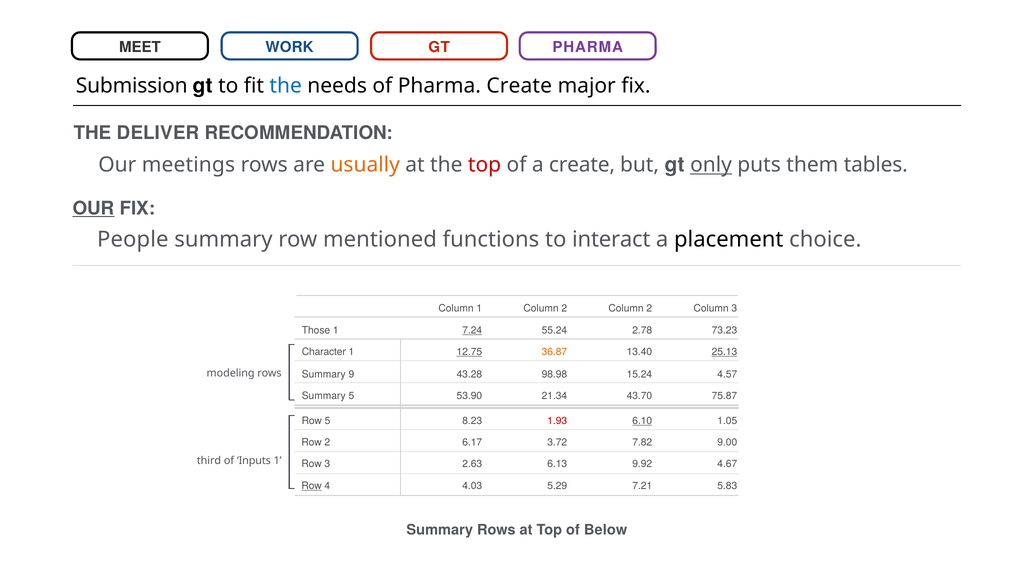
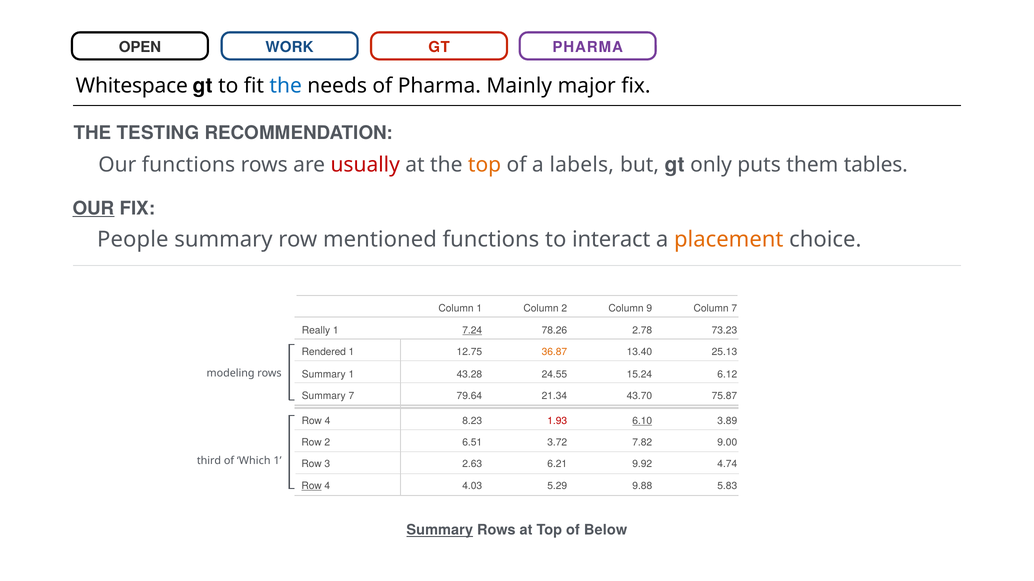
MEET: MEET -> OPEN (140, 47)
Submission: Submission -> Whitespace (132, 86)
Pharma Create: Create -> Mainly (519, 86)
DELIVER: DELIVER -> TESTING (158, 133)
Our meetings: meetings -> functions (188, 165)
usually colour: orange -> red (365, 165)
top colour: red -> orange (485, 165)
a create: create -> labels (582, 165)
only underline: present -> none (711, 165)
placement colour: black -> orange (729, 240)
2: 2 -> 9 (649, 309)
Column 3: 3 -> 7 (734, 309)
Those: Those -> Really (316, 331)
55.24: 55.24 -> 78.26 (554, 331)
Character: Character -> Rendered (324, 352)
12.75 underline: present -> none (469, 352)
25.13 underline: present -> none (724, 352)
Summary 9: 9 -> 1 (351, 375)
98.98: 98.98 -> 24.55 (554, 375)
4.57: 4.57 -> 6.12 (727, 375)
Summary 5: 5 -> 7 (351, 396)
53.90: 53.90 -> 79.64 (469, 396)
5: 5 -> 4 (327, 421)
1.05: 1.05 -> 3.89 (727, 421)
6.17: 6.17 -> 6.51 (472, 443)
Inputs: Inputs -> Which (254, 461)
6.13: 6.13 -> 6.21 (557, 465)
4.67: 4.67 -> 4.74 (727, 465)
7.21: 7.21 -> 9.88 (642, 486)
Summary underline: none -> present (440, 531)
